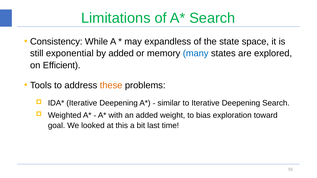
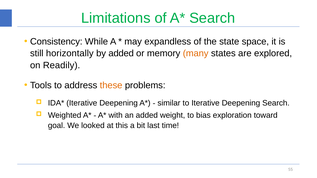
exponential: exponential -> horizontally (70, 53)
many colour: blue -> orange (196, 53)
Efficient: Efficient -> Readily (62, 65)
